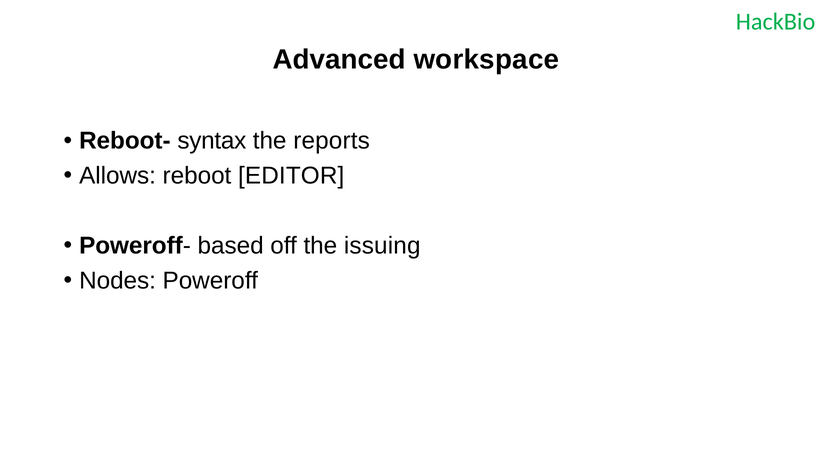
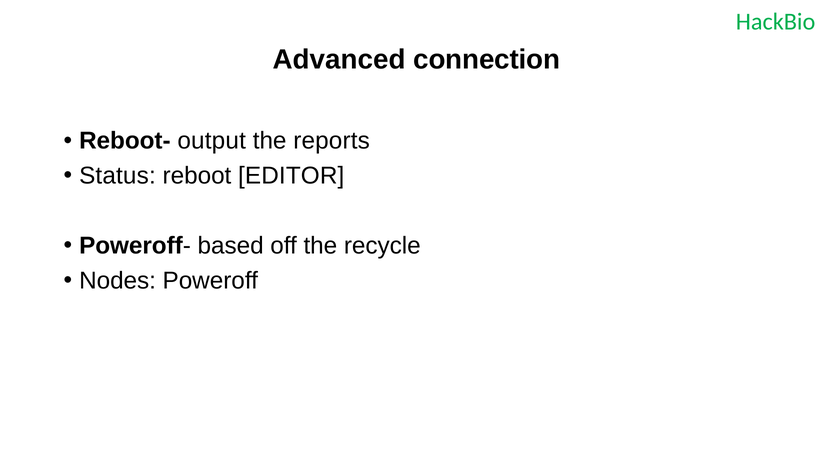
workspace: workspace -> connection (487, 60)
syntax: syntax -> output (212, 141)
Allows: Allows -> Status (117, 176)
issuing: issuing -> recycle (382, 245)
